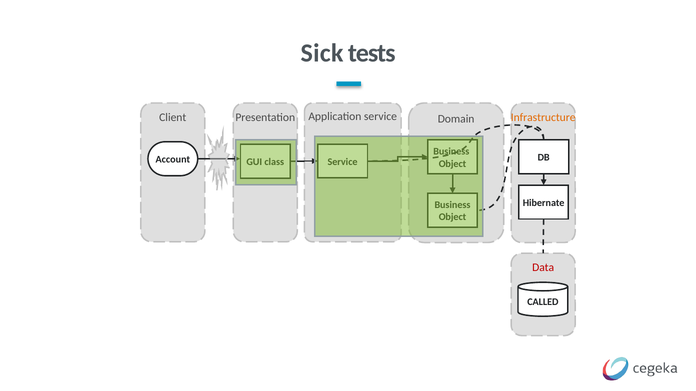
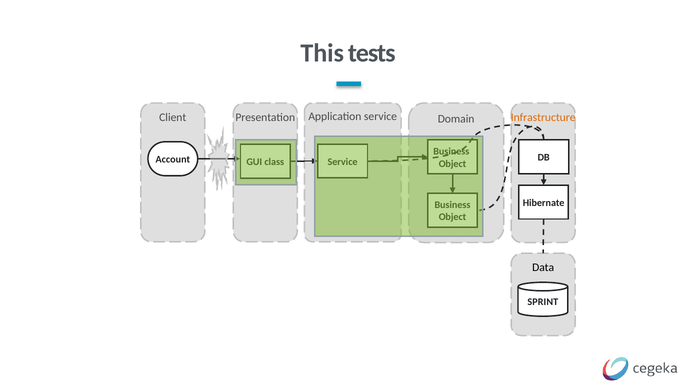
Sick: Sick -> This (322, 53)
Data colour: red -> black (543, 268)
CALLED: CALLED -> SPRINT (543, 302)
